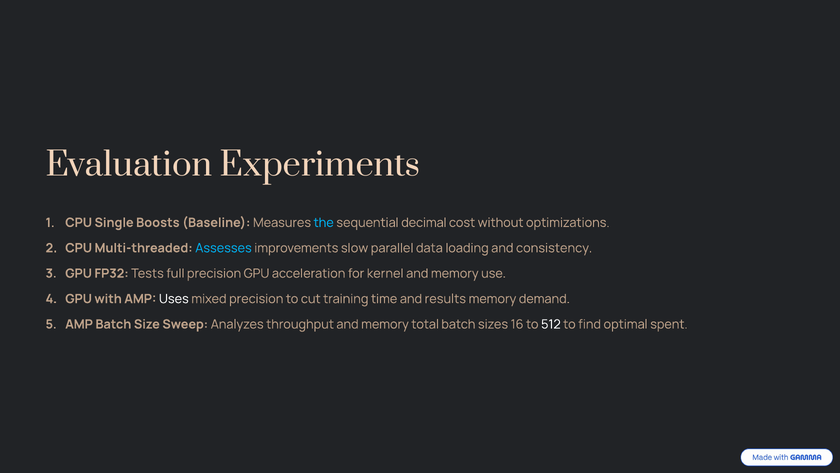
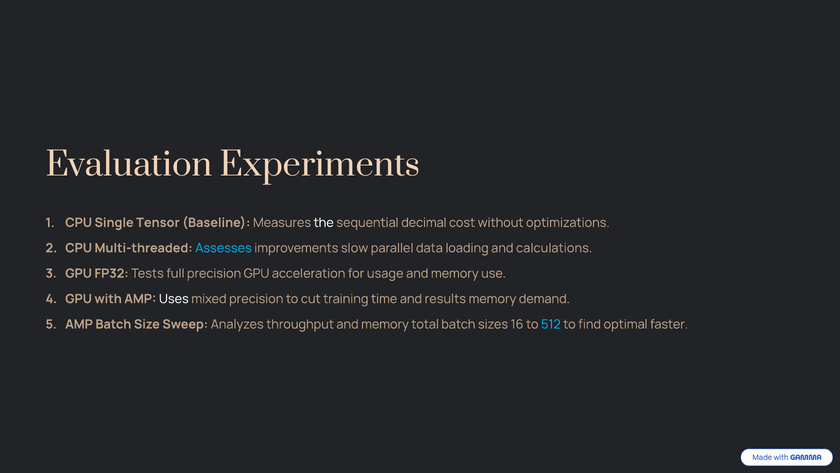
Boosts: Boosts -> Tensor (158, 222)
the colour: light blue -> white (324, 222)
consistency: consistency -> calculations (554, 248)
kernel: kernel -> usage (385, 273)
512 colour: white -> light blue (551, 324)
spent: spent -> faster (669, 324)
